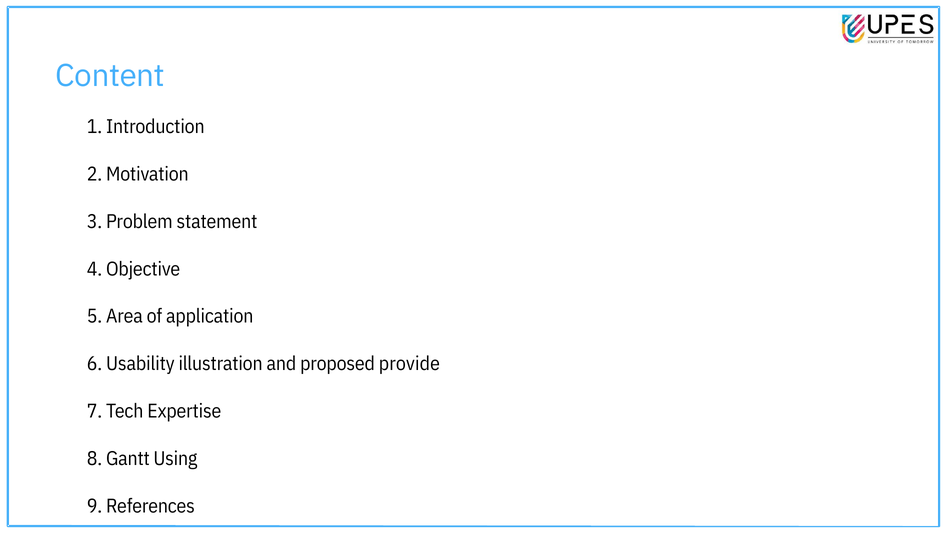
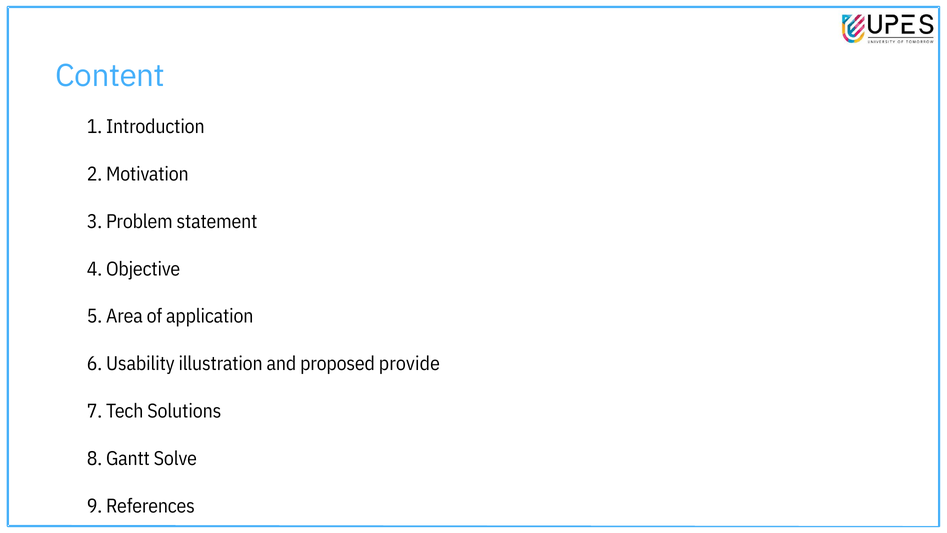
Expertise: Expertise -> Solutions (184, 411)
Using: Using -> Solve (175, 458)
